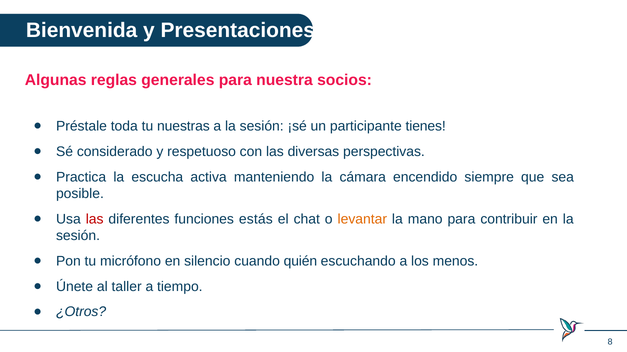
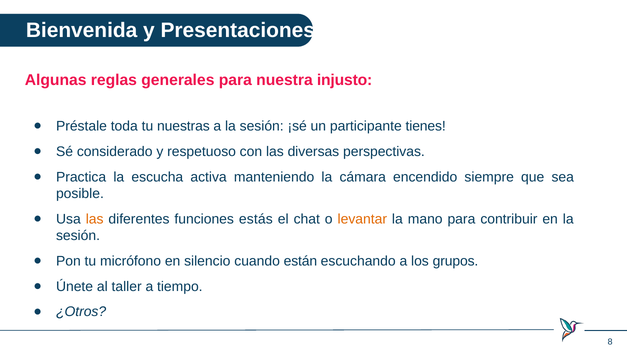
socios: socios -> injusto (345, 80)
las colour: red -> orange (95, 219)
quién: quién -> están (300, 262)
menos: menos -> grupos (456, 262)
